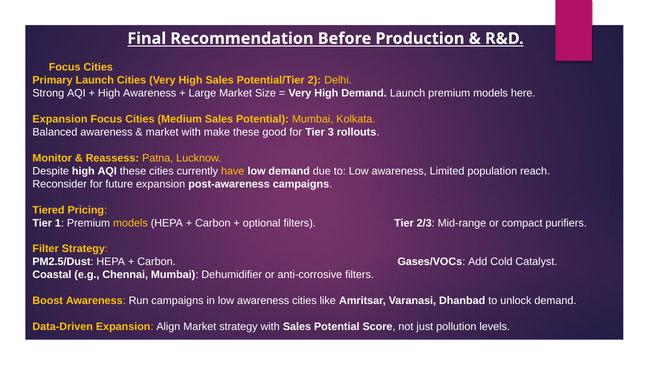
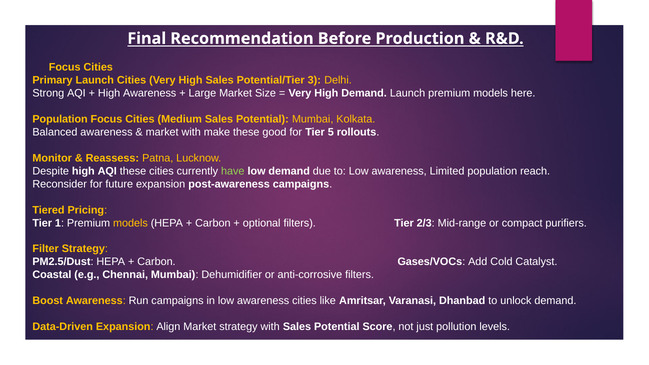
2: 2 -> 3 (314, 80)
Expansion: Expansion -> Population (60, 119)
3: 3 -> 5 (331, 132)
have colour: yellow -> light green (233, 171)
